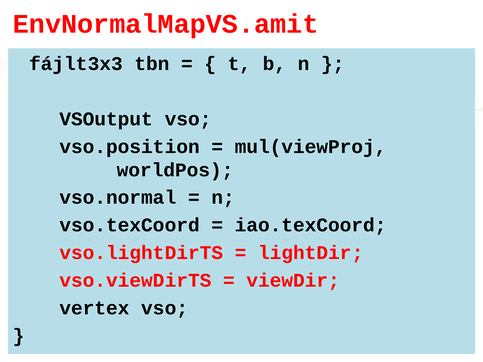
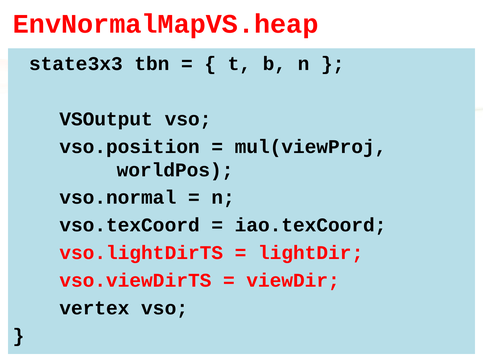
EnvNormalMapVS.amit: EnvNormalMapVS.amit -> EnvNormalMapVS.heap (166, 24)
fájlt3x3: fájlt3x3 -> state3x3 (76, 64)
